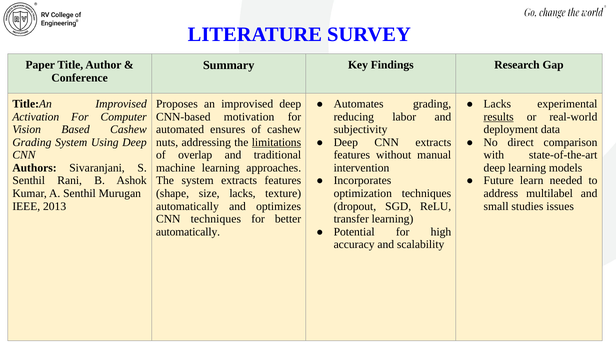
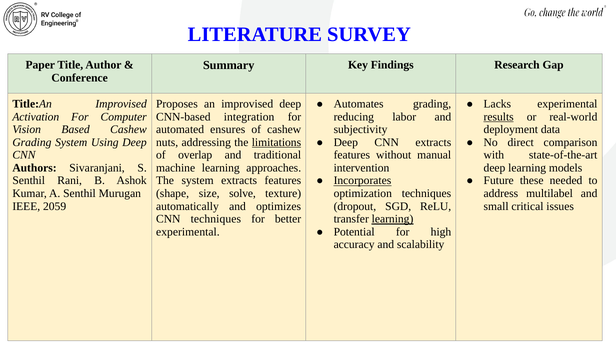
motivation: motivation -> integration (249, 117)
Incorporates underline: none -> present (362, 181)
learn: learn -> these (532, 181)
size lacks: lacks -> solve (242, 194)
2013: 2013 -> 2059 (55, 207)
studies: studies -> critical (527, 207)
learning underline: none -> present (393, 219)
automatically: automatically -> experimental (188, 232)
